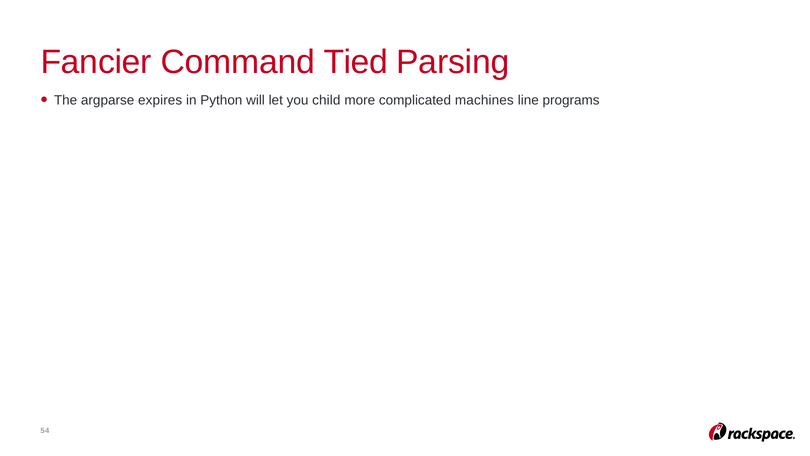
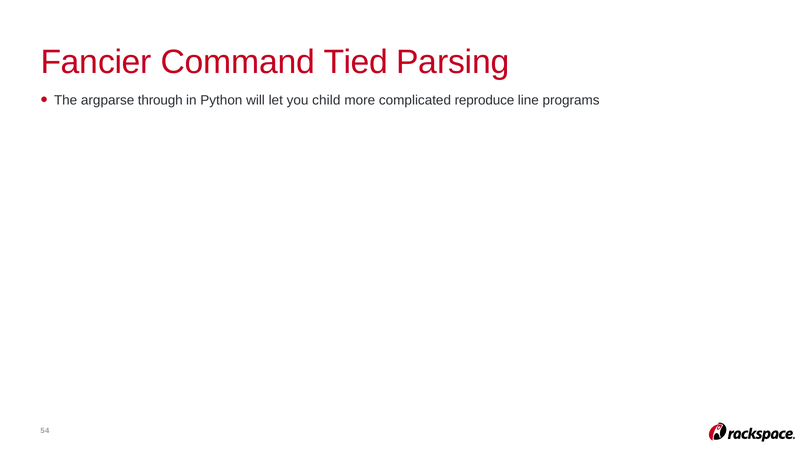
expires: expires -> through (160, 100)
machines: machines -> reproduce (484, 100)
